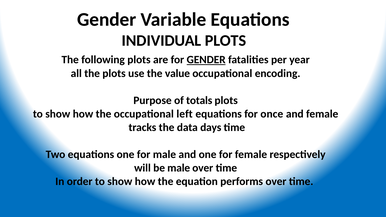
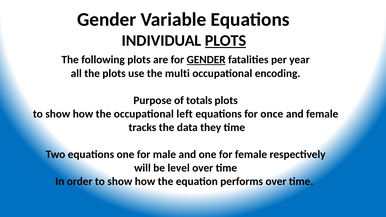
PLOTS underline: none -> present (225, 41)
value: value -> multi (177, 73)
days: days -> they (211, 127)
be male: male -> level (179, 168)
